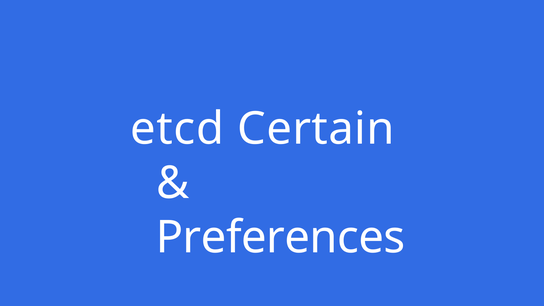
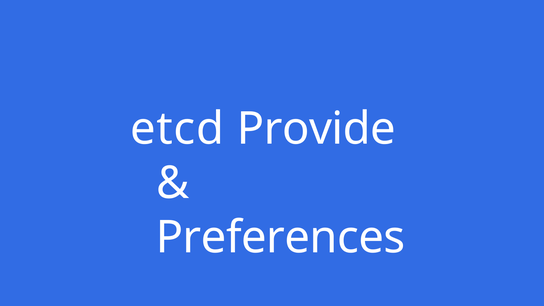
Certain: Certain -> Provide (316, 129)
